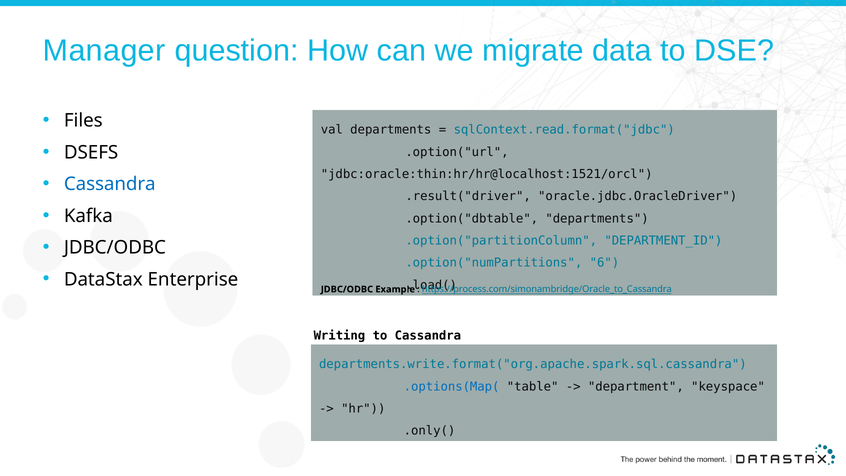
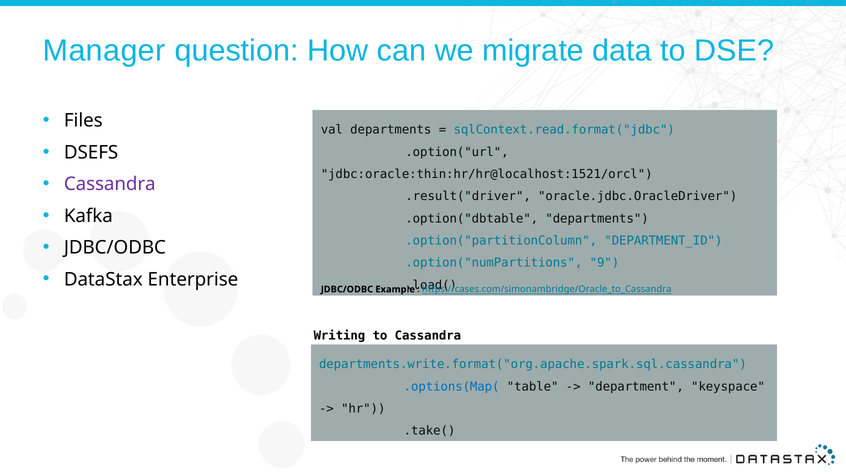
Cassandra colour: blue -> purple (110, 184)
6: 6 -> 9 (604, 263)
https://process.com/simonambridge/Oracle_to_Cassandra: https://process.com/simonambridge/Oracle_to_Cassandra -> https://cases.com/simonambridge/Oracle_to_Cassandra (547, 289)
.only(: .only( -> .take( (429, 431)
